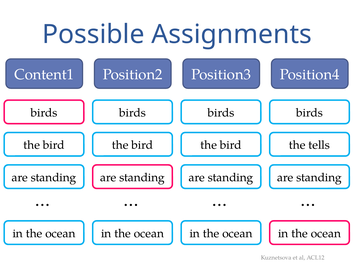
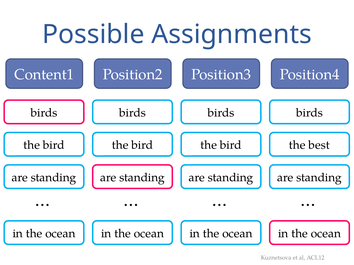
tells: tells -> best (319, 145)
